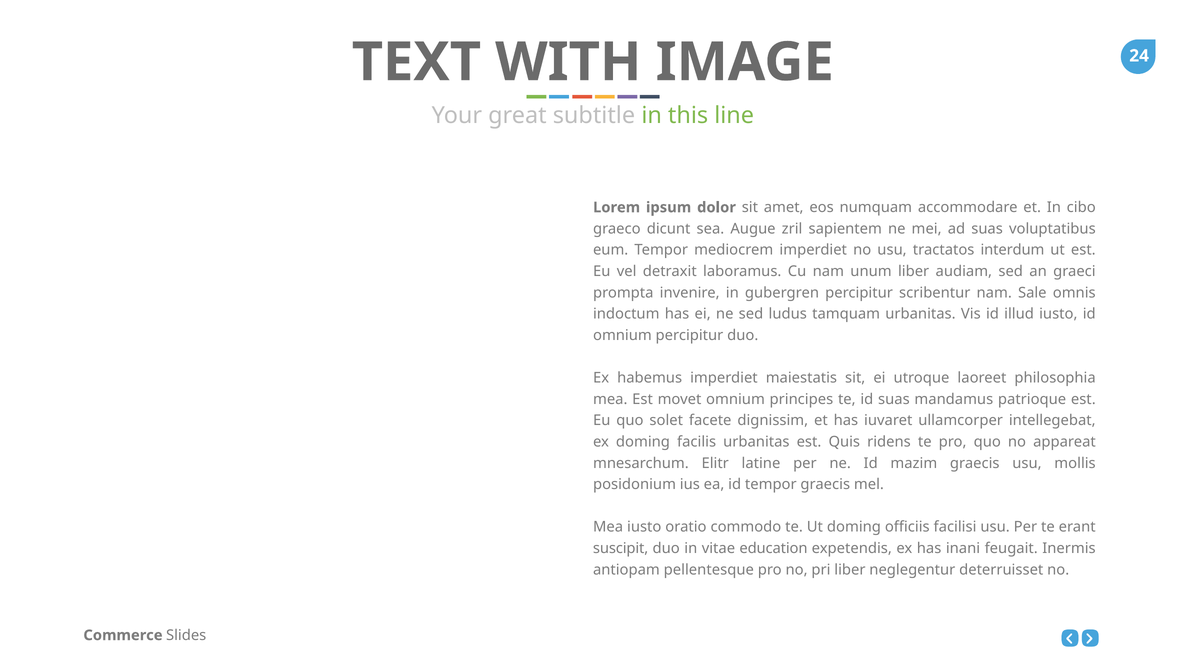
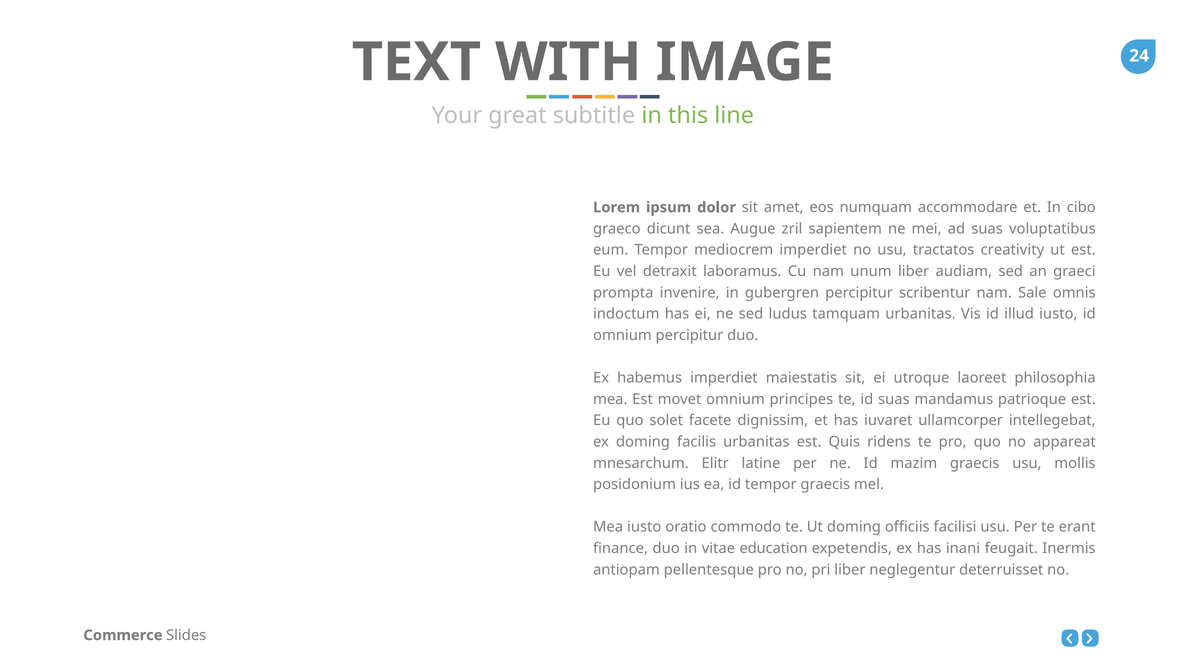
interdum: interdum -> creativity (1012, 250)
suscipit: suscipit -> finance (621, 548)
